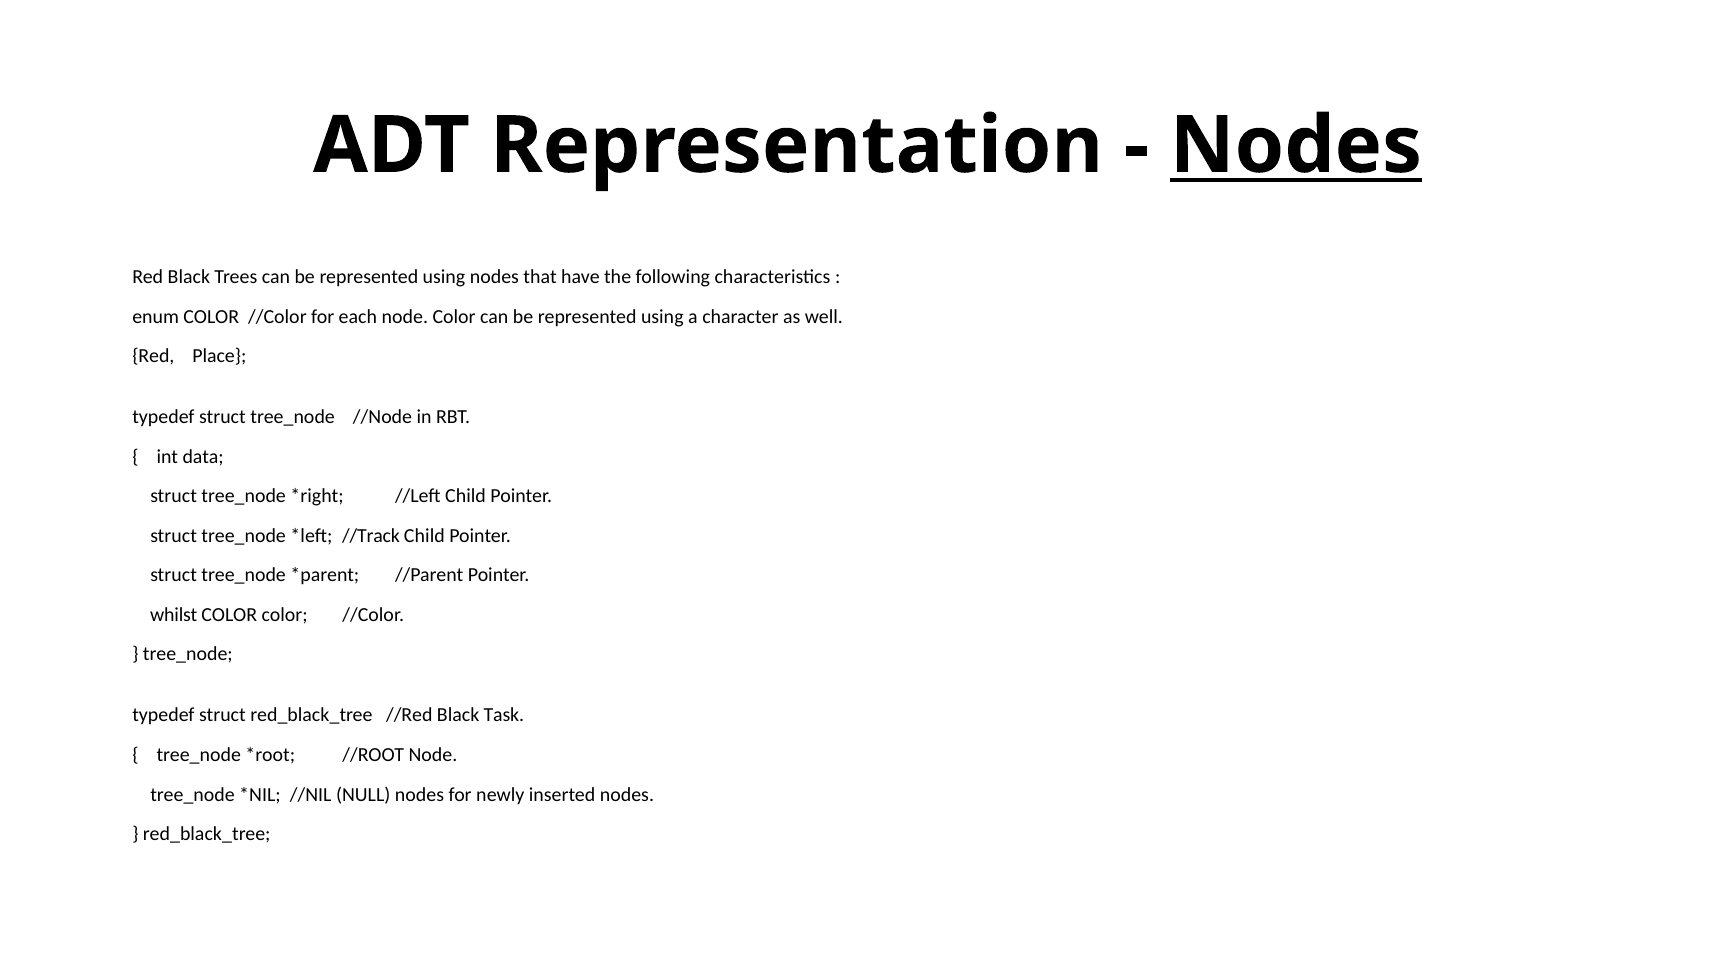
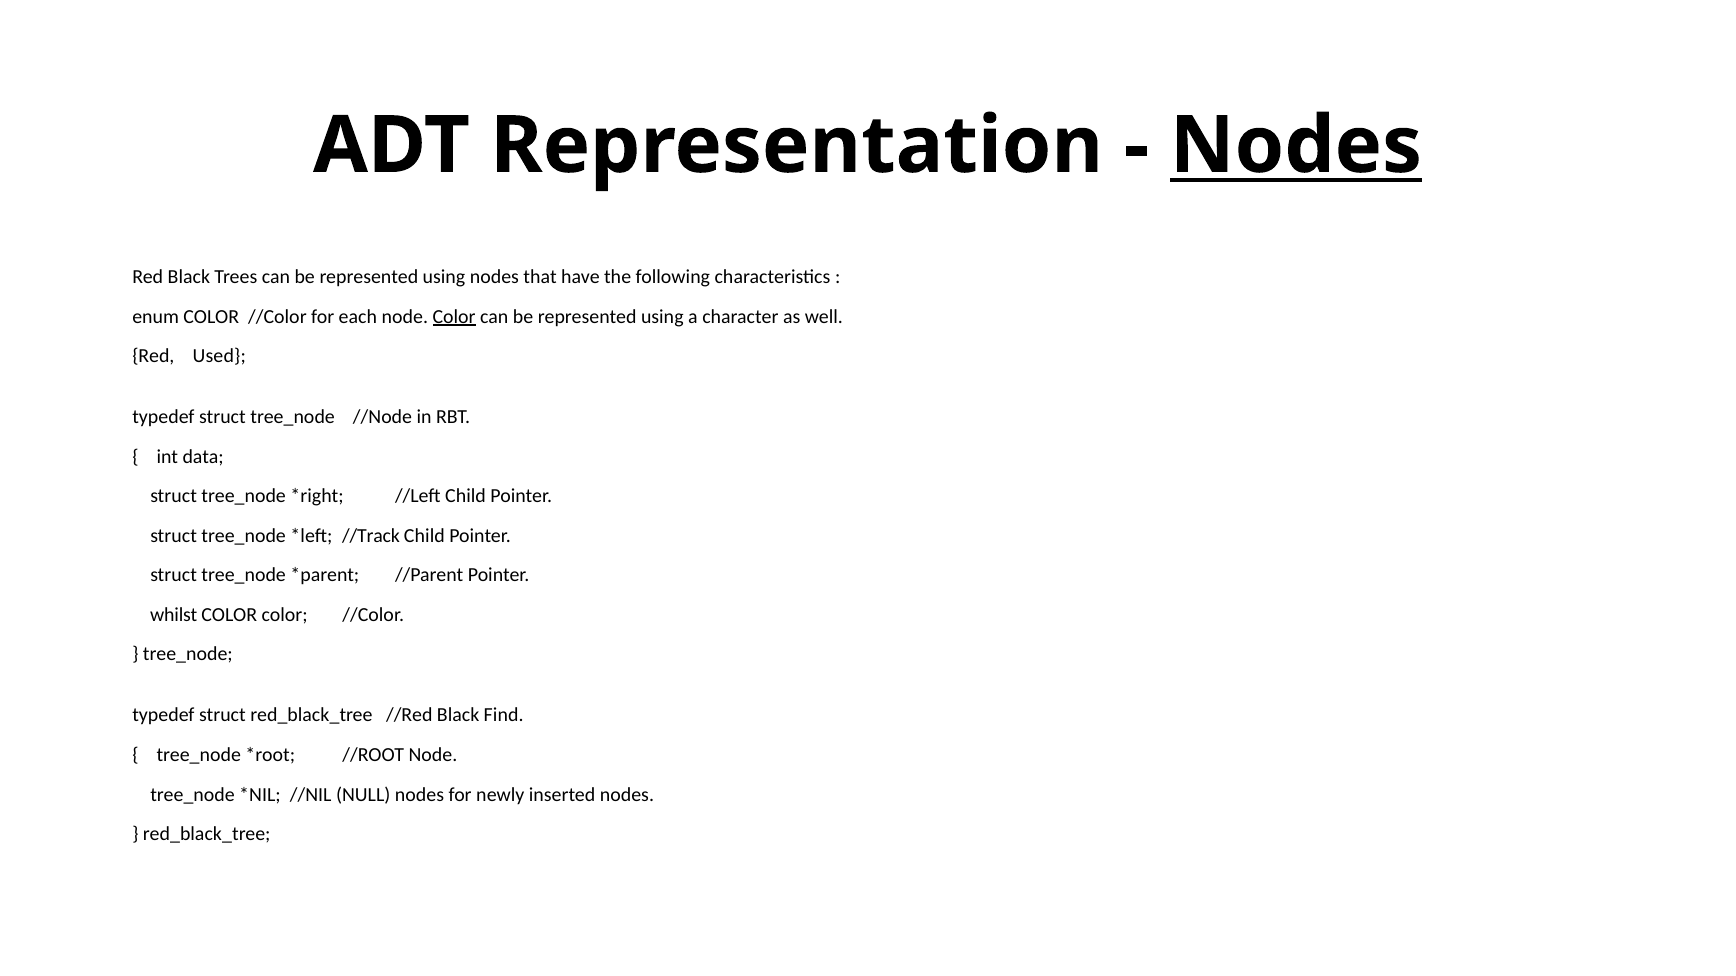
Color underline: none -> present (454, 317)
Place: Place -> Used (219, 356)
Task: Task -> Find (504, 716)
